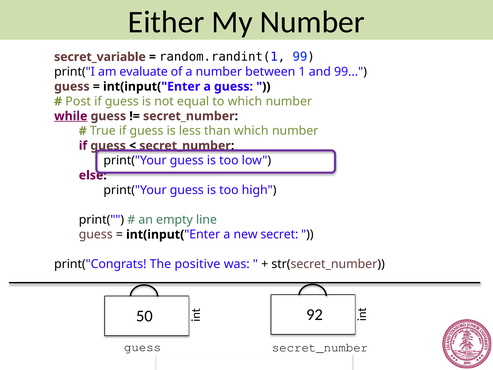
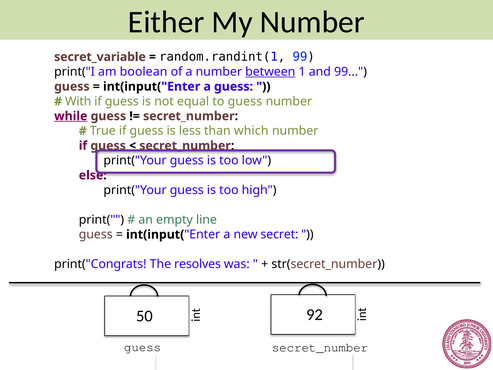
evaluate: evaluate -> boolean (144, 72)
between underline: none -> present (270, 72)
Post: Post -> With (78, 101)
to which: which -> guess (245, 101)
positive: positive -> resolves (198, 264)
